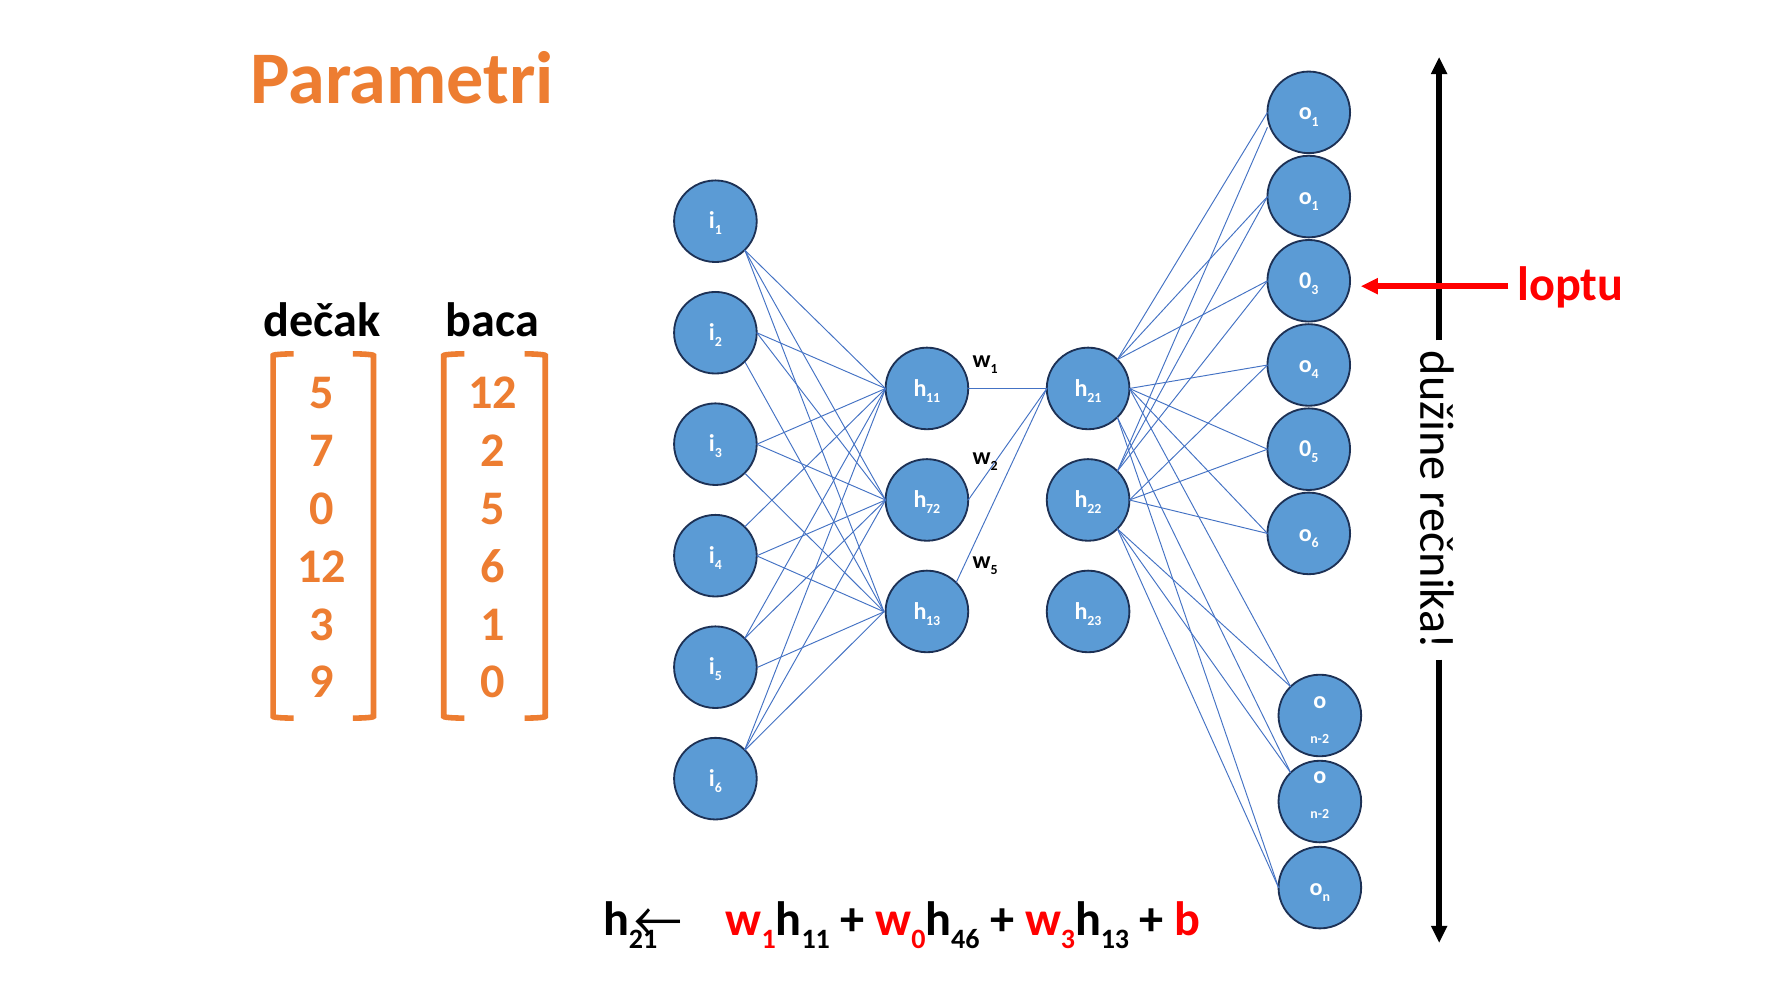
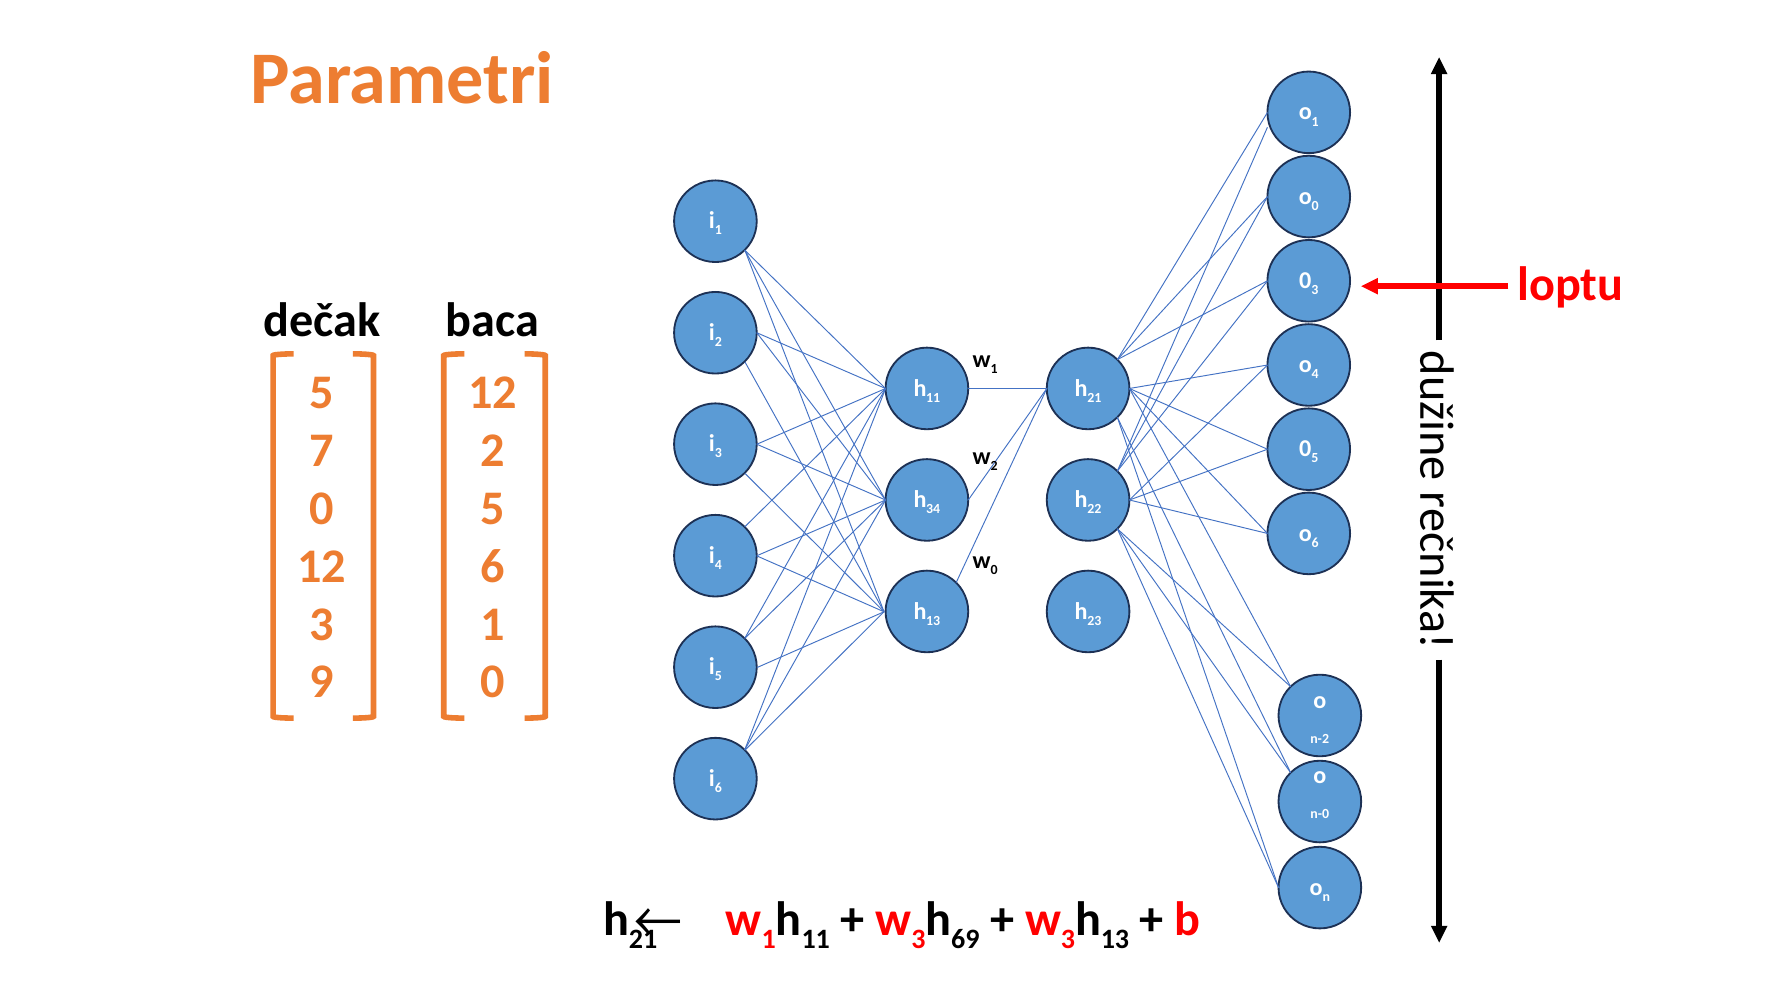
1: 1 -> 0 (1315, 206)
72: 72 -> 34 (933, 509)
5: 5 -> 0 (994, 570)
n-2: n-2 -> n-0 (1320, 814)
0: 0 -> 3 (918, 939)
46: 46 -> 69 (965, 939)
